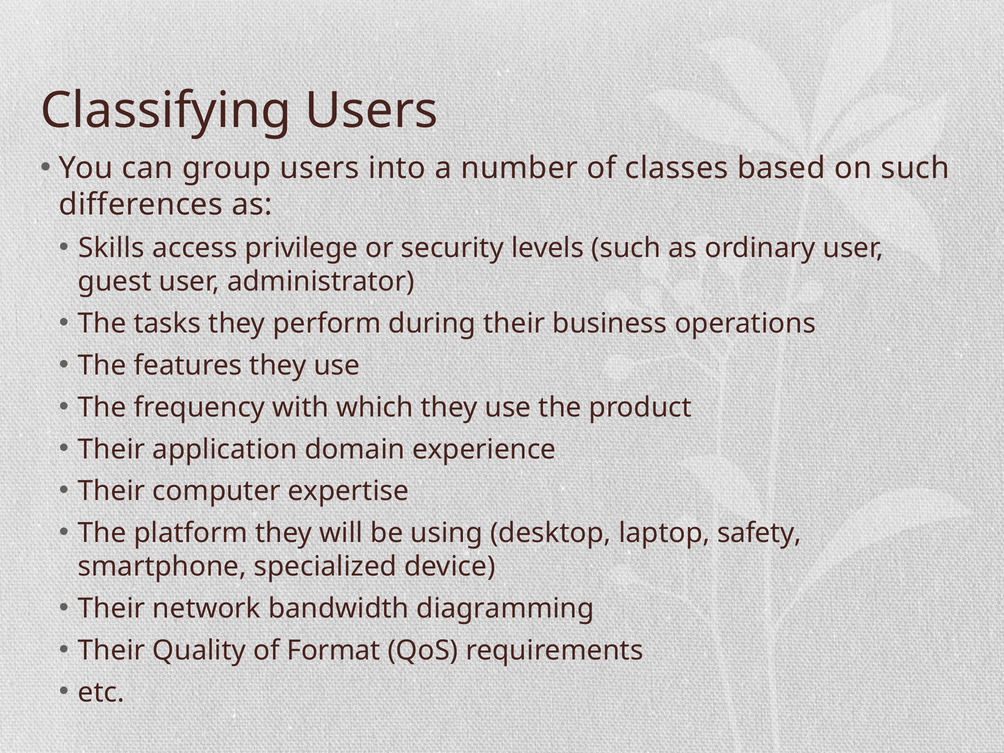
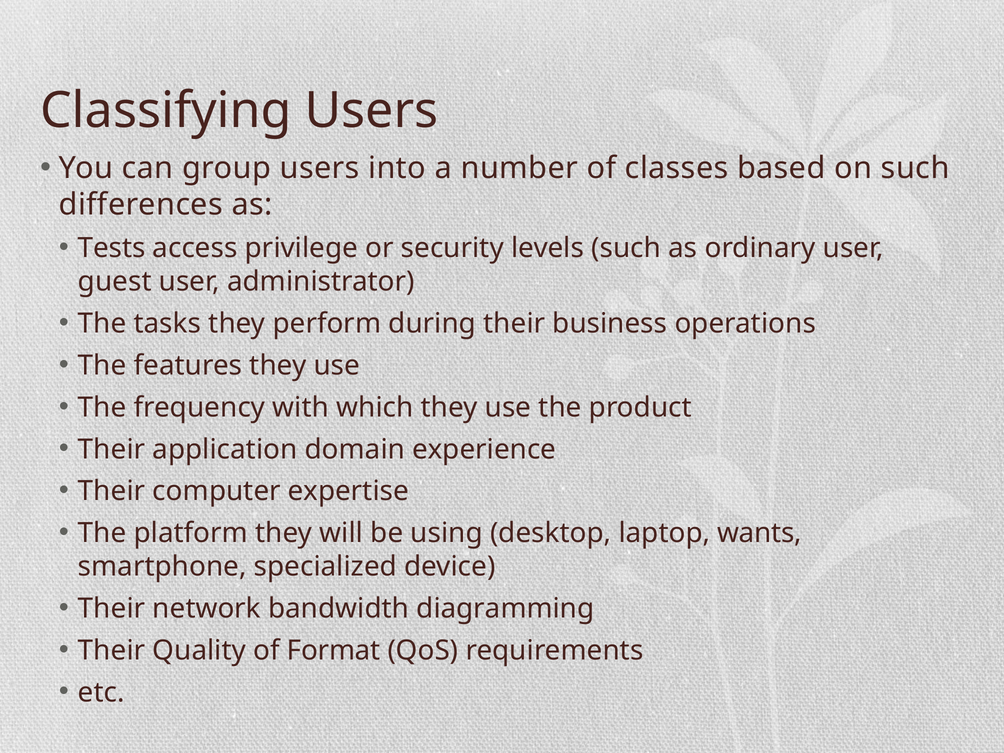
Skills: Skills -> Tests (112, 248)
safety: safety -> wants (759, 533)
